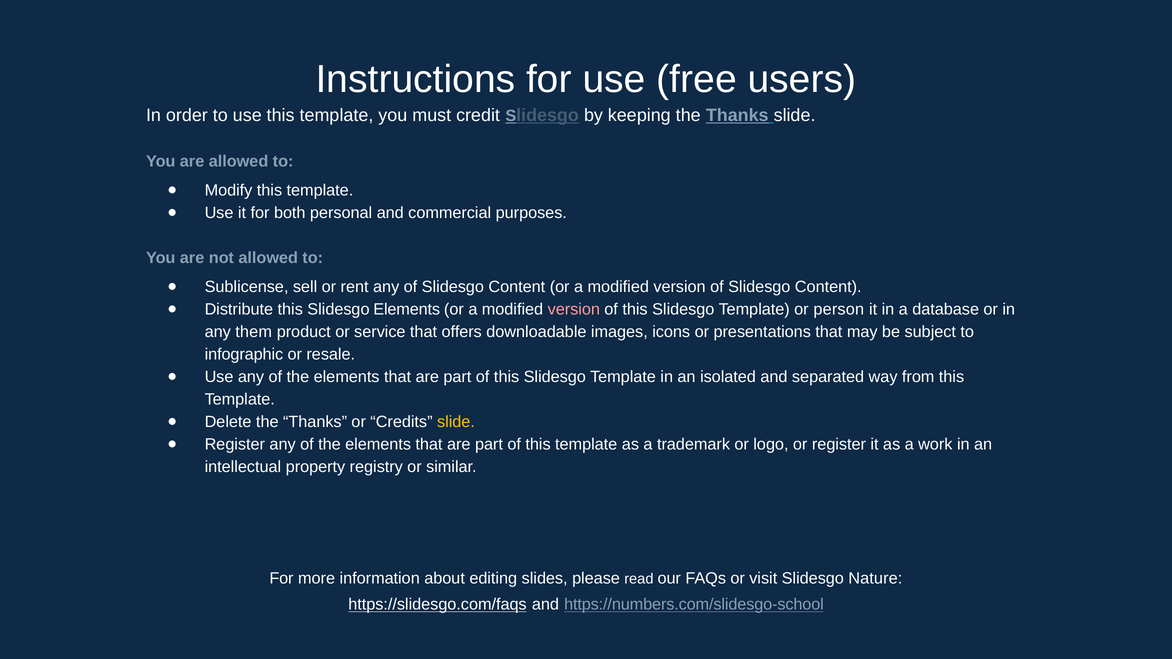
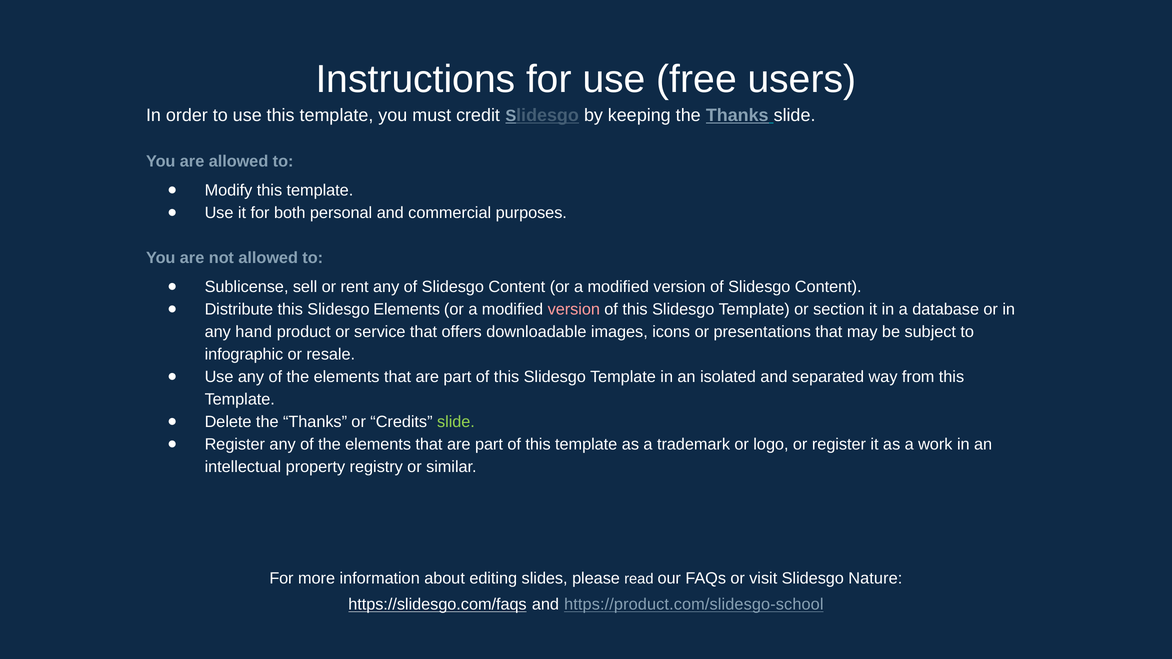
person: person -> section (839, 310)
them: them -> hand (254, 332)
slide colour: yellow -> light green (456, 422)
https://numbers.com/slidesgo-school: https://numbers.com/slidesgo-school -> https://product.com/slidesgo-school (694, 605)
